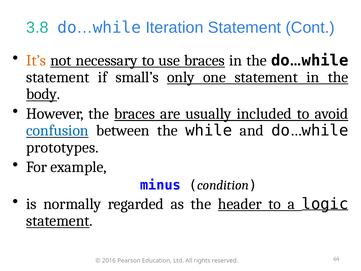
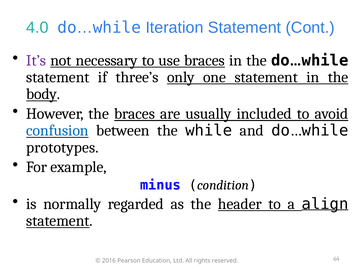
3.8: 3.8 -> 4.0 (37, 28)
It’s colour: orange -> purple (36, 60)
small’s: small’s -> three’s (137, 77)
logic: logic -> align (325, 204)
